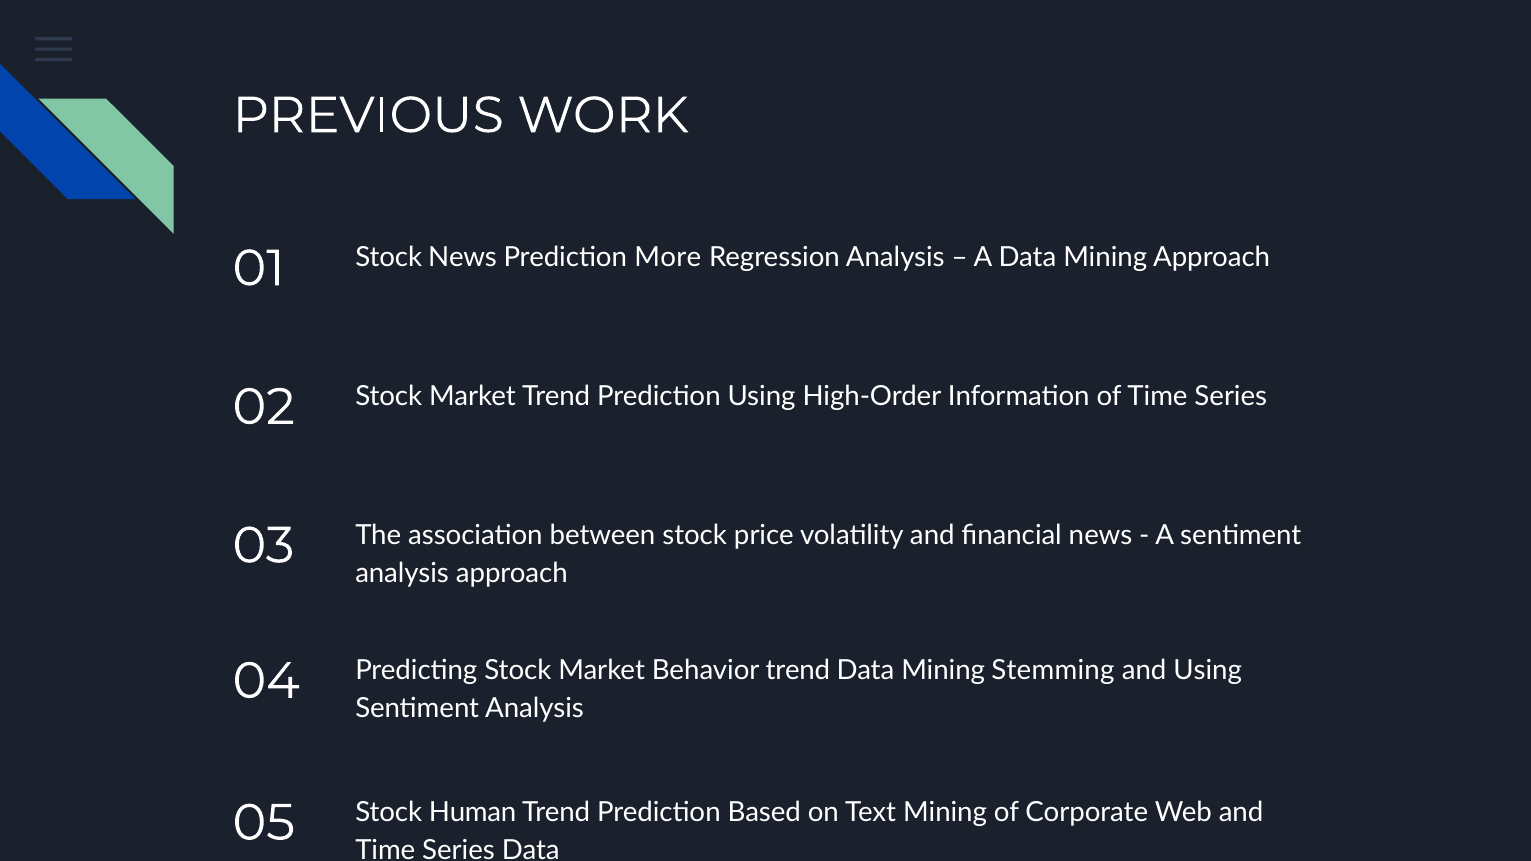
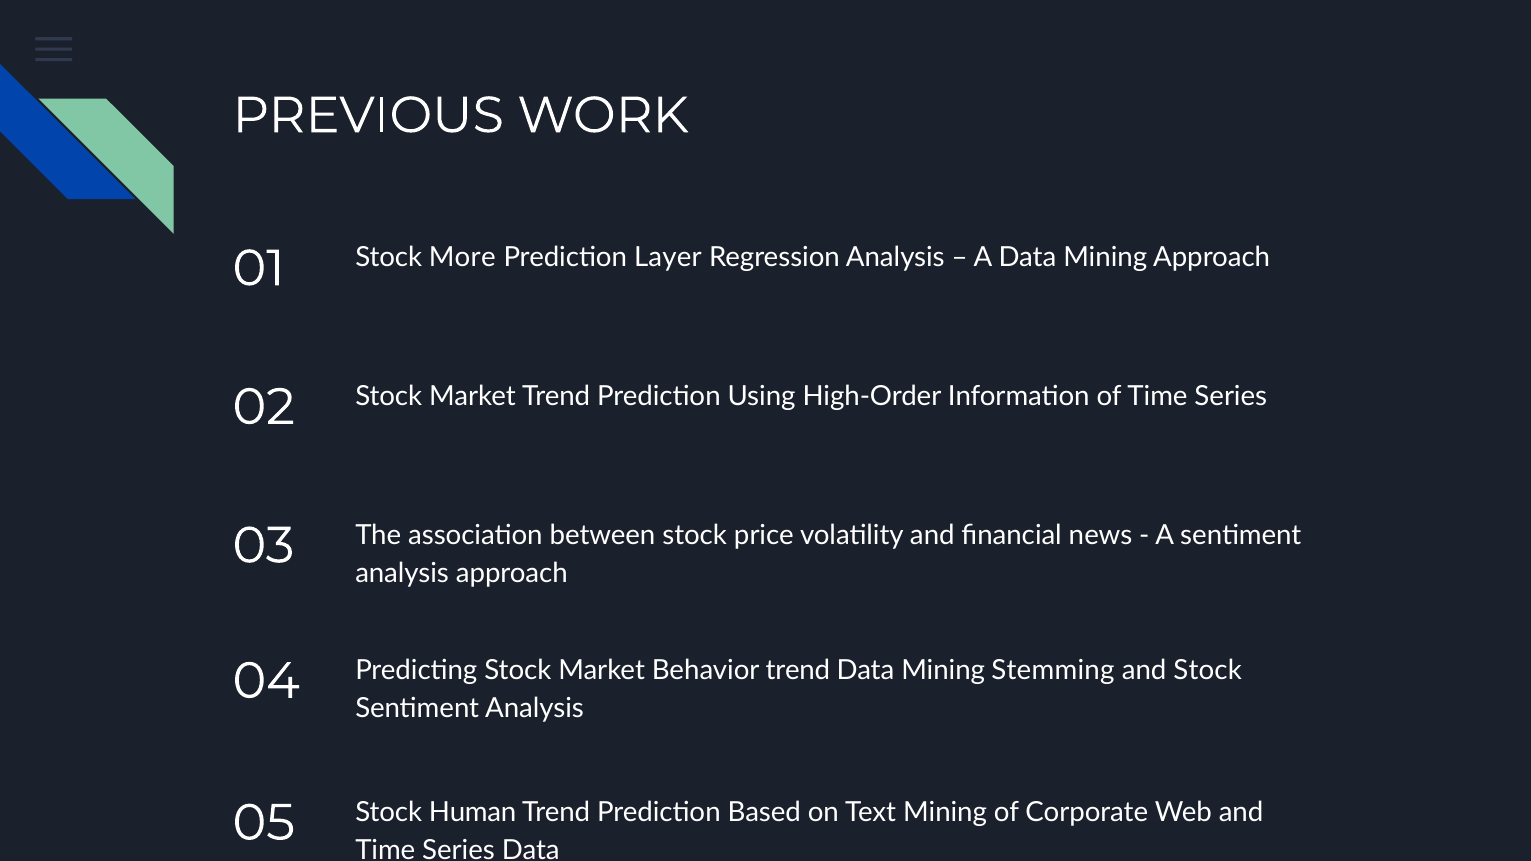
Stock News: News -> More (462, 258)
More: More -> Layer (668, 258)
and Using: Using -> Stock (1208, 670)
